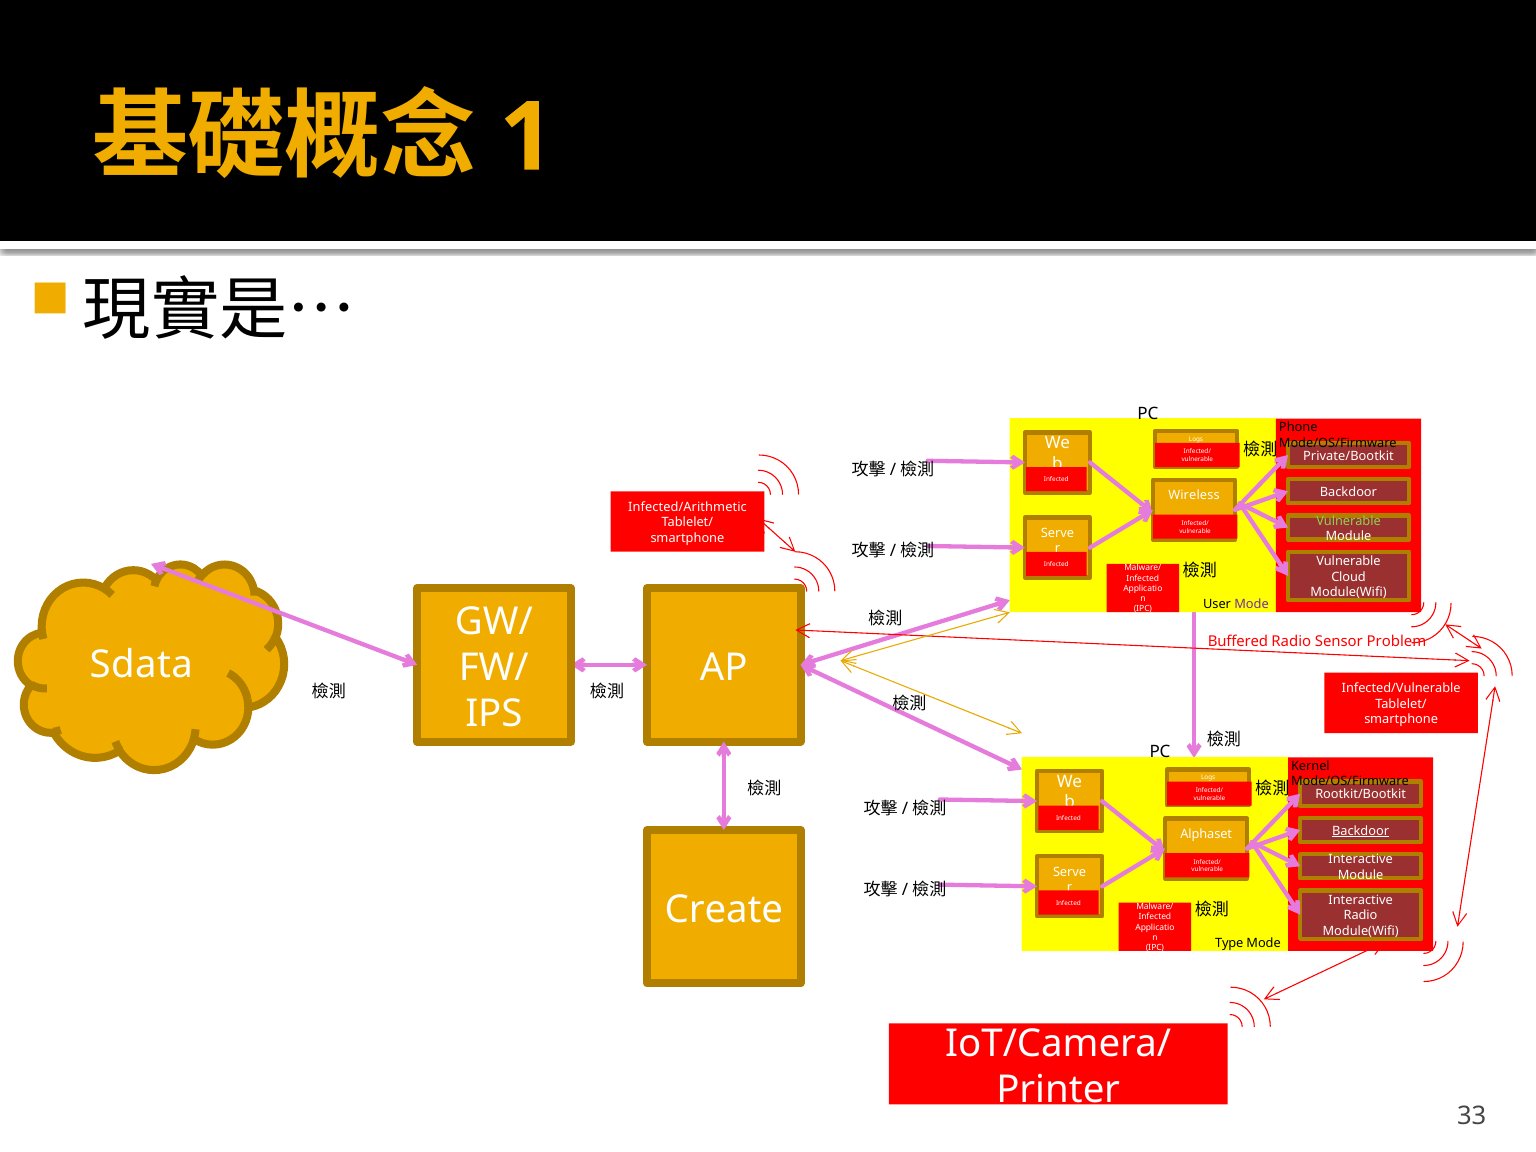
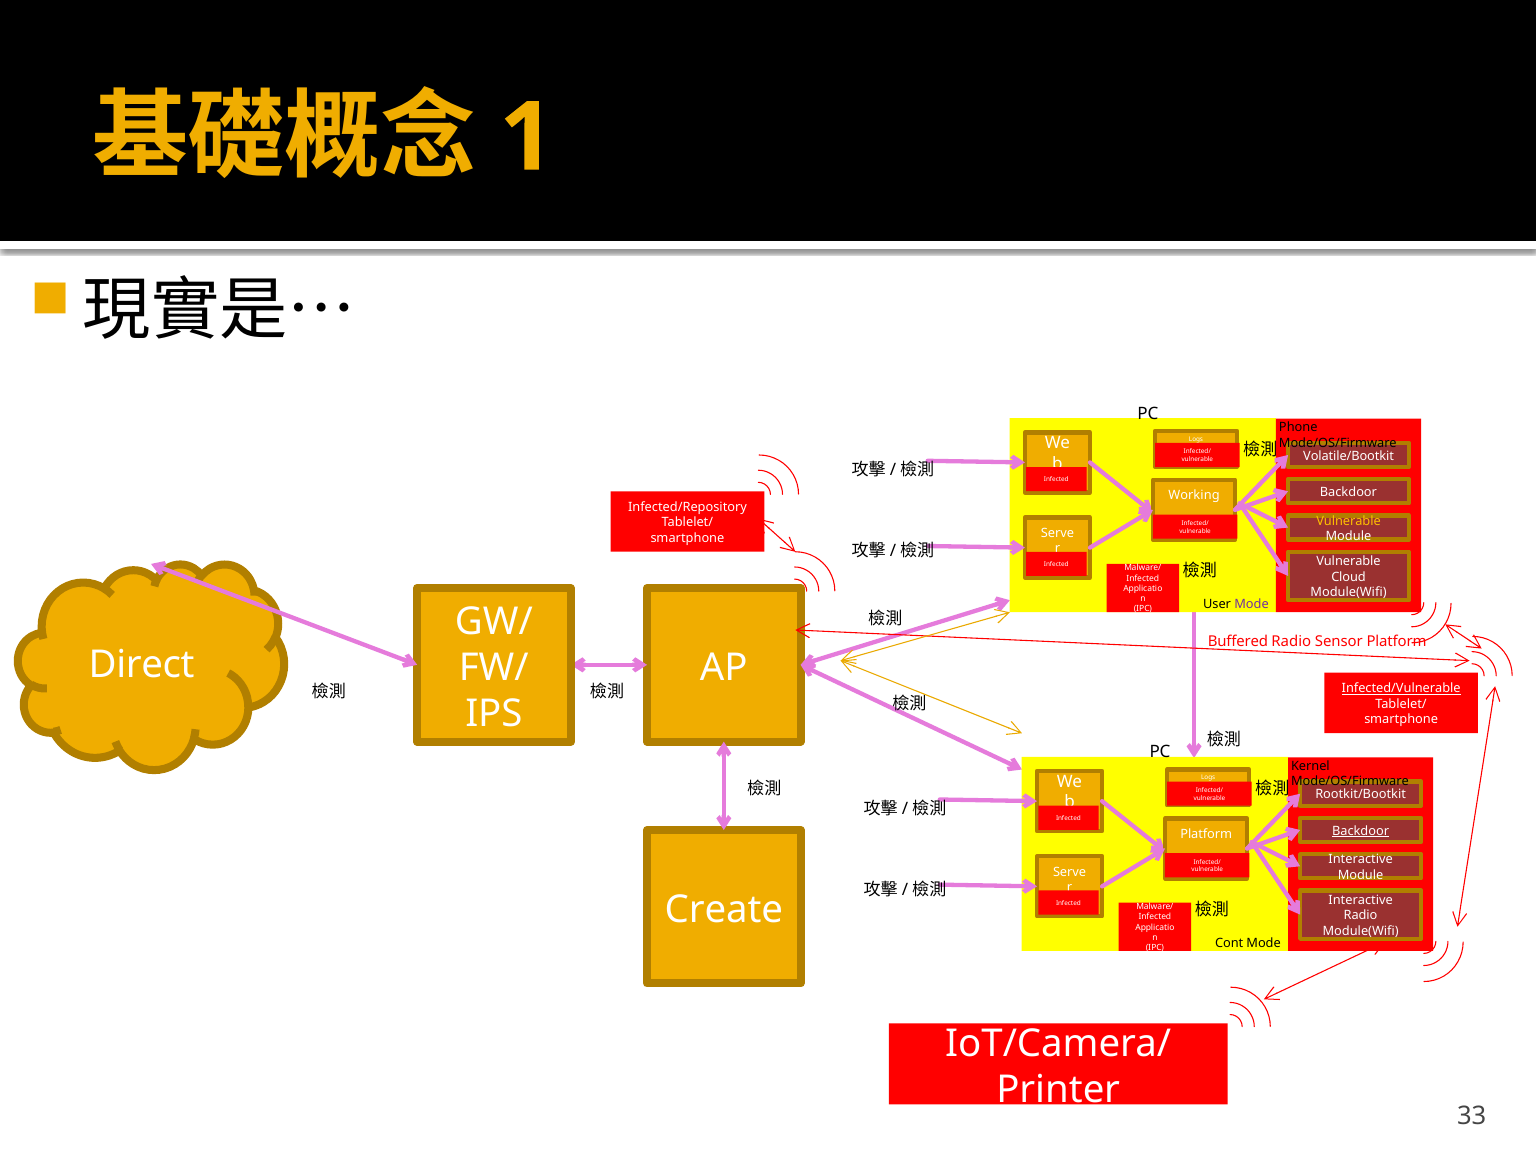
Private/Bootkit: Private/Bootkit -> Volatile/Bootkit (1349, 456)
Wireless: Wireless -> Working (1194, 495)
Infected/Arithmetic: Infected/Arithmetic -> Infected/Repository (688, 507)
Vulnerable colour: light green -> yellow (1349, 521)
Sensor Problem: Problem -> Platform (1397, 642)
Sdata: Sdata -> Direct (142, 664)
Infected/Vulnerable underline: none -> present (1401, 688)
Alphaset: Alphaset -> Platform (1206, 834)
Type: Type -> Cont (1229, 943)
